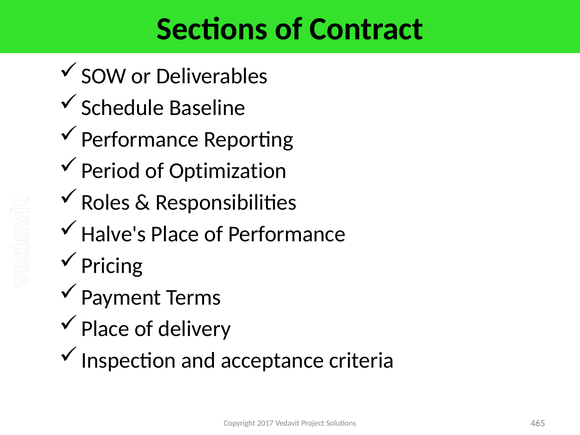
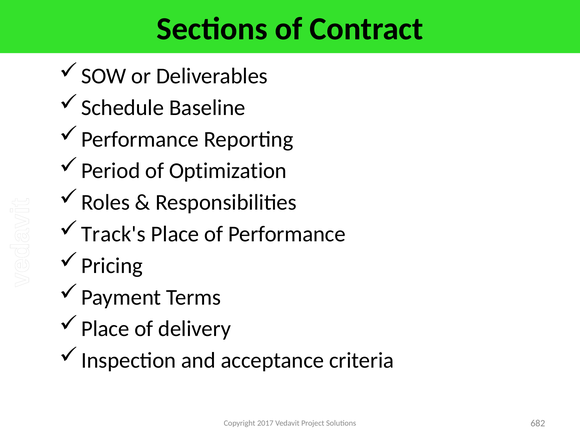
Halve's: Halve's -> Track's (113, 234)
465: 465 -> 682 (538, 423)
